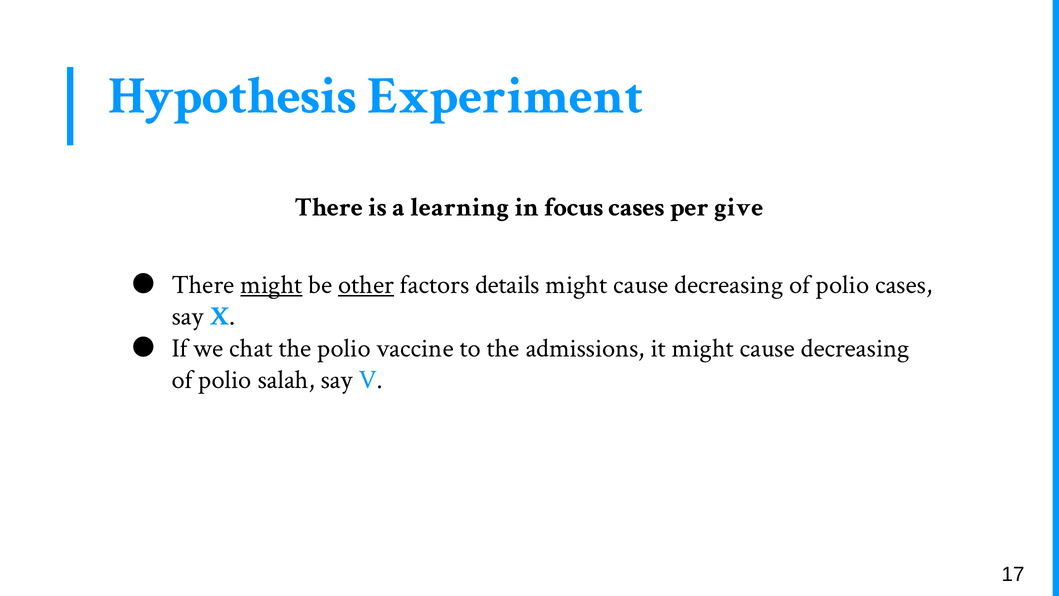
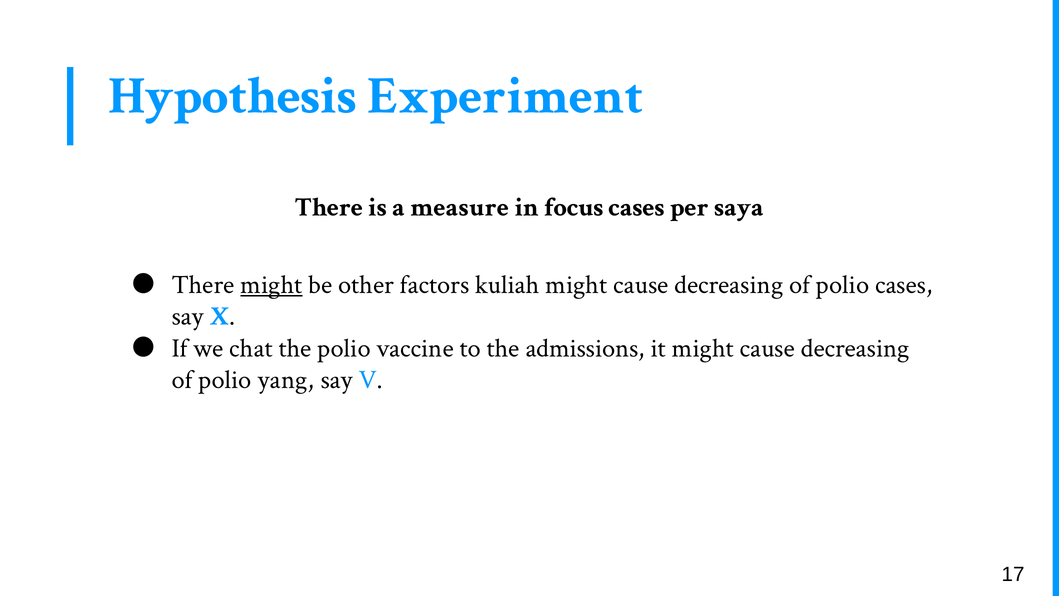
learning: learning -> measure (460, 207)
give: give -> saya (739, 207)
other underline: present -> none (366, 284)
details: details -> kuliah (507, 284)
salah: salah -> yang (286, 380)
